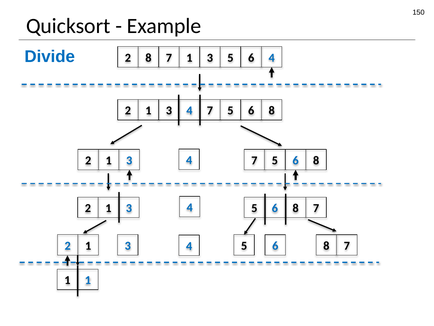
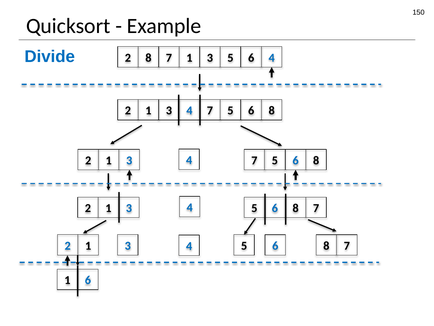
1 1: 1 -> 6 (88, 280)
